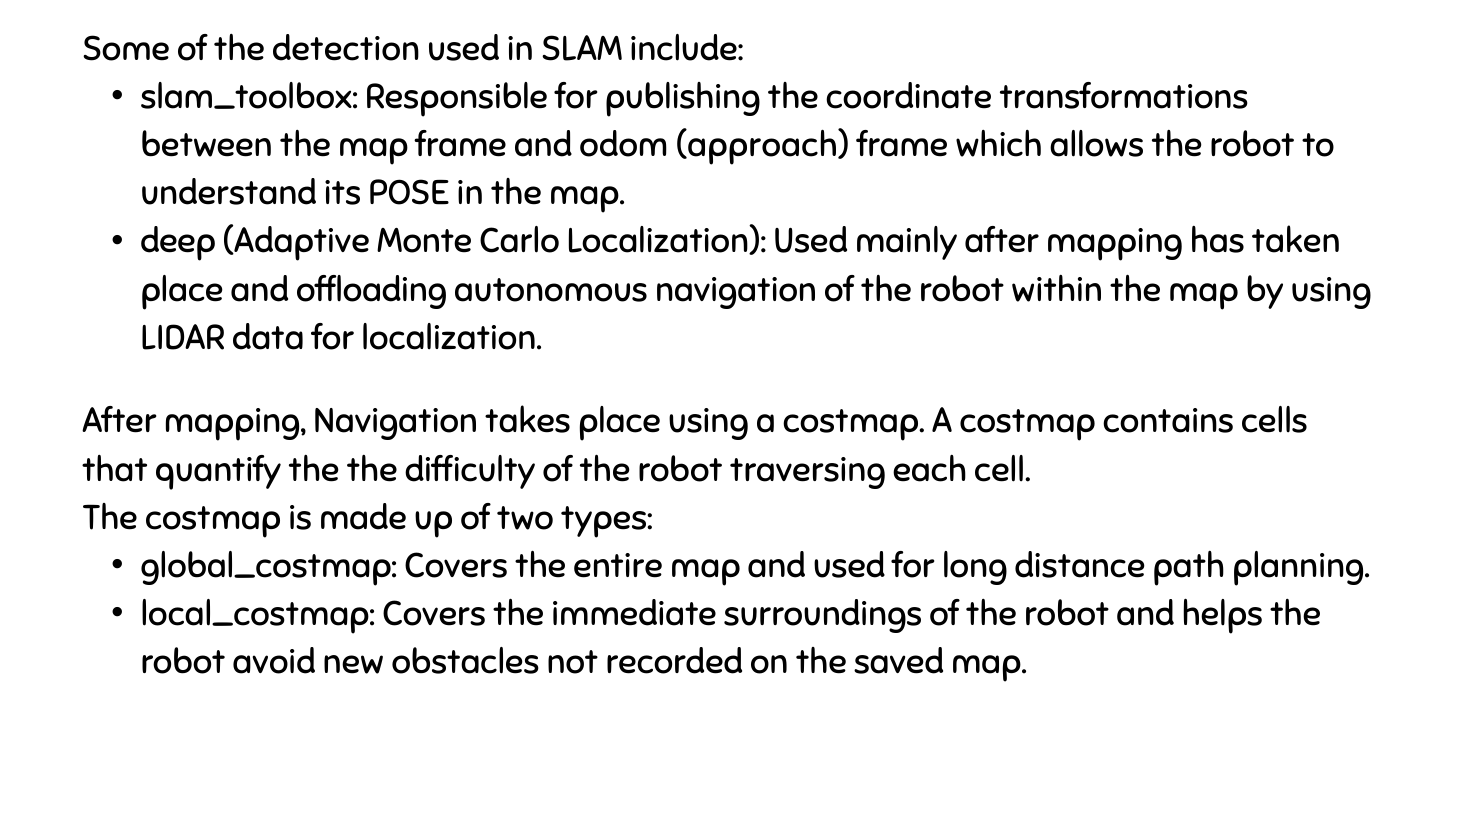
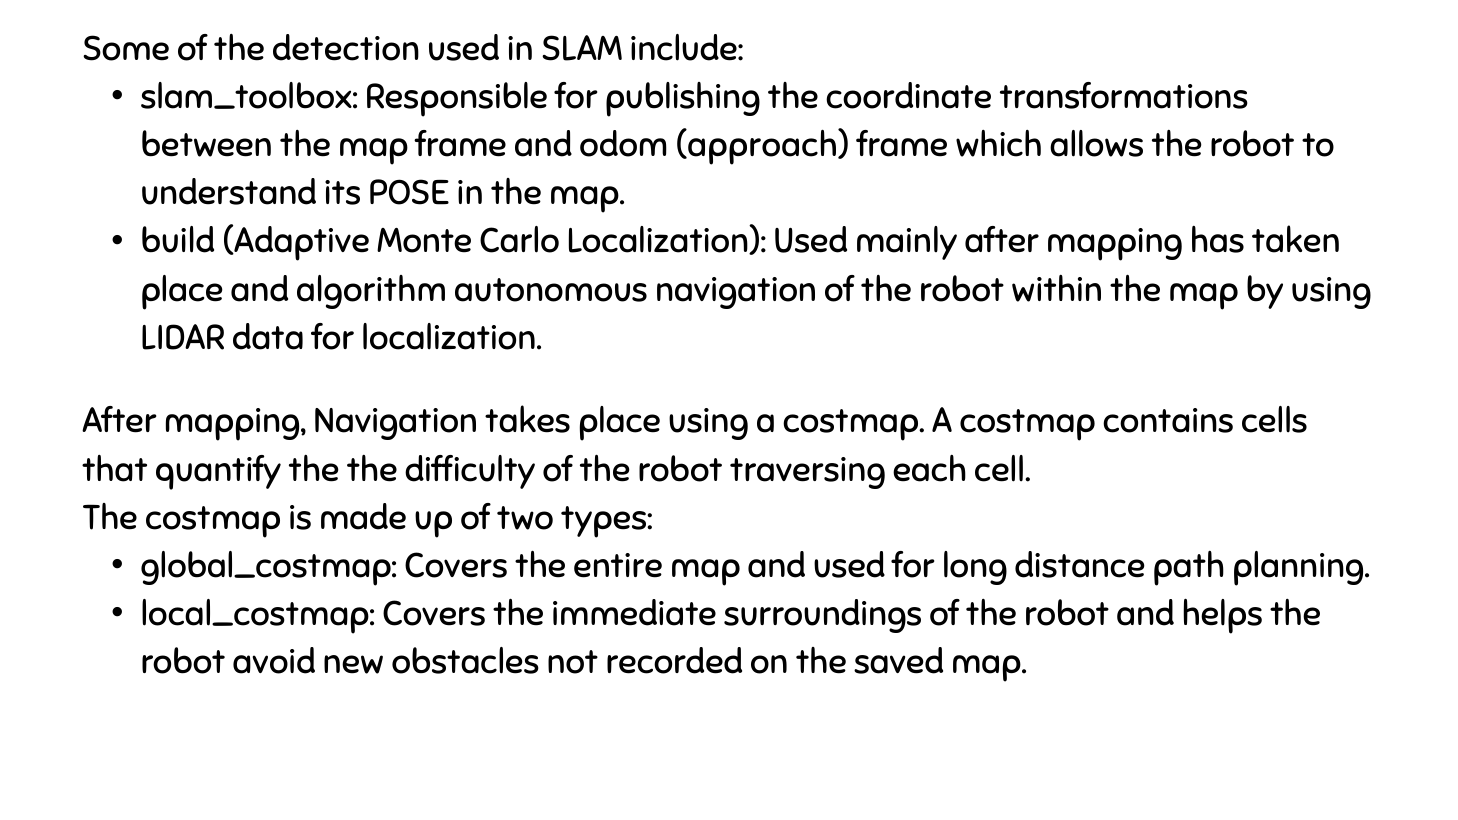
deep: deep -> build (178, 242)
offloading: offloading -> algorithm (371, 290)
